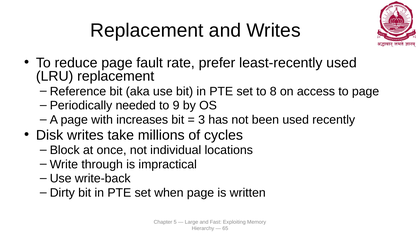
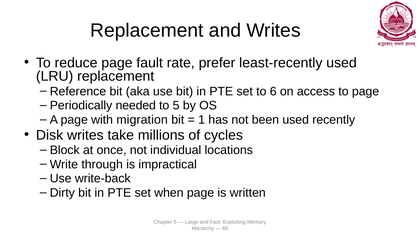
8: 8 -> 6 (273, 91)
to 9: 9 -> 5 (176, 106)
increases: increases -> migration (142, 120)
3: 3 -> 1 (202, 120)
